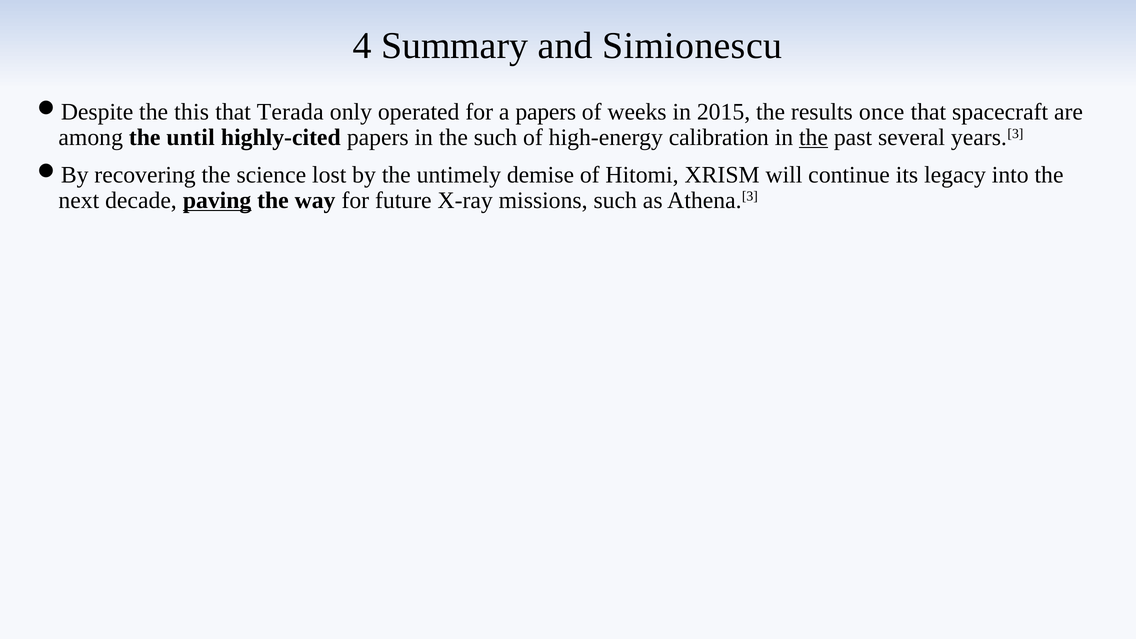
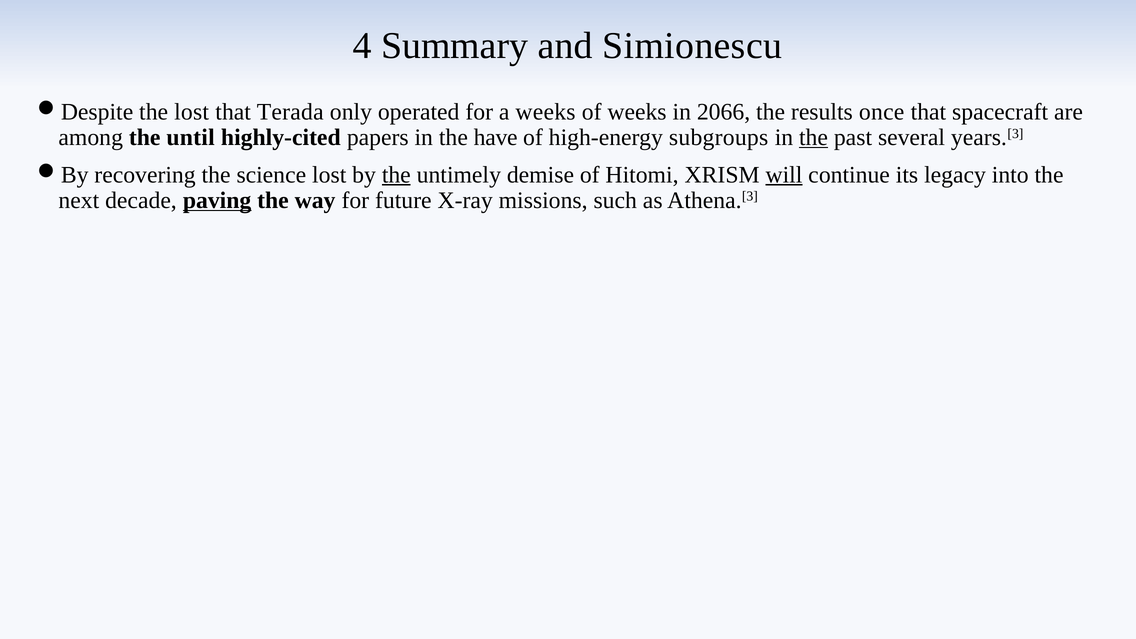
the this: this -> lost (192, 112)
a papers: papers -> weeks (546, 112)
2015: 2015 -> 2066 (724, 112)
the such: such -> have (496, 137)
calibration: calibration -> subgroups (719, 137)
the underline: none -> present (396, 175)
will underline: none -> present (784, 175)
